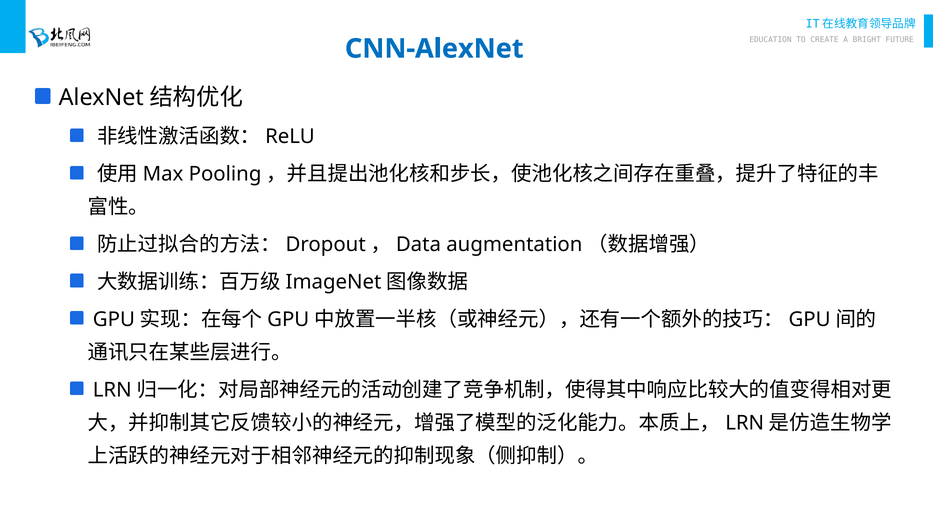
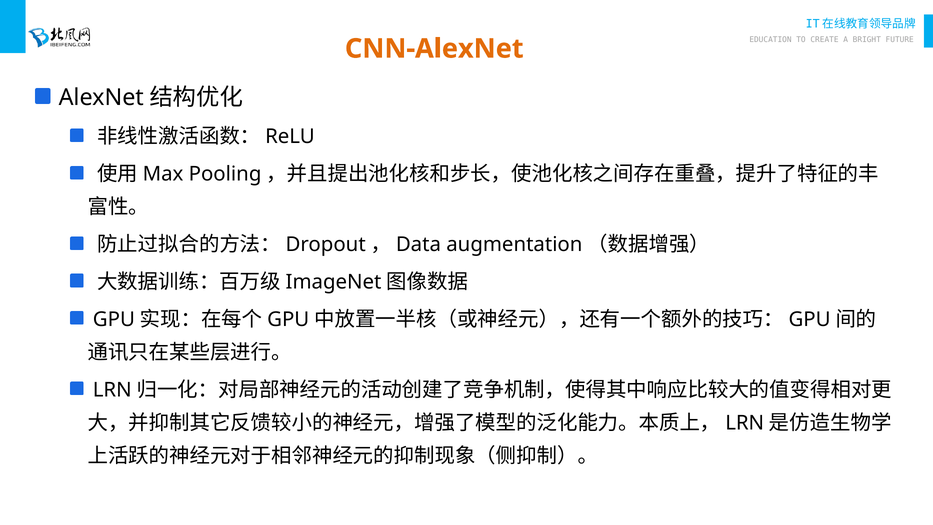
CNN-AlexNet colour: blue -> orange (434, 49)
